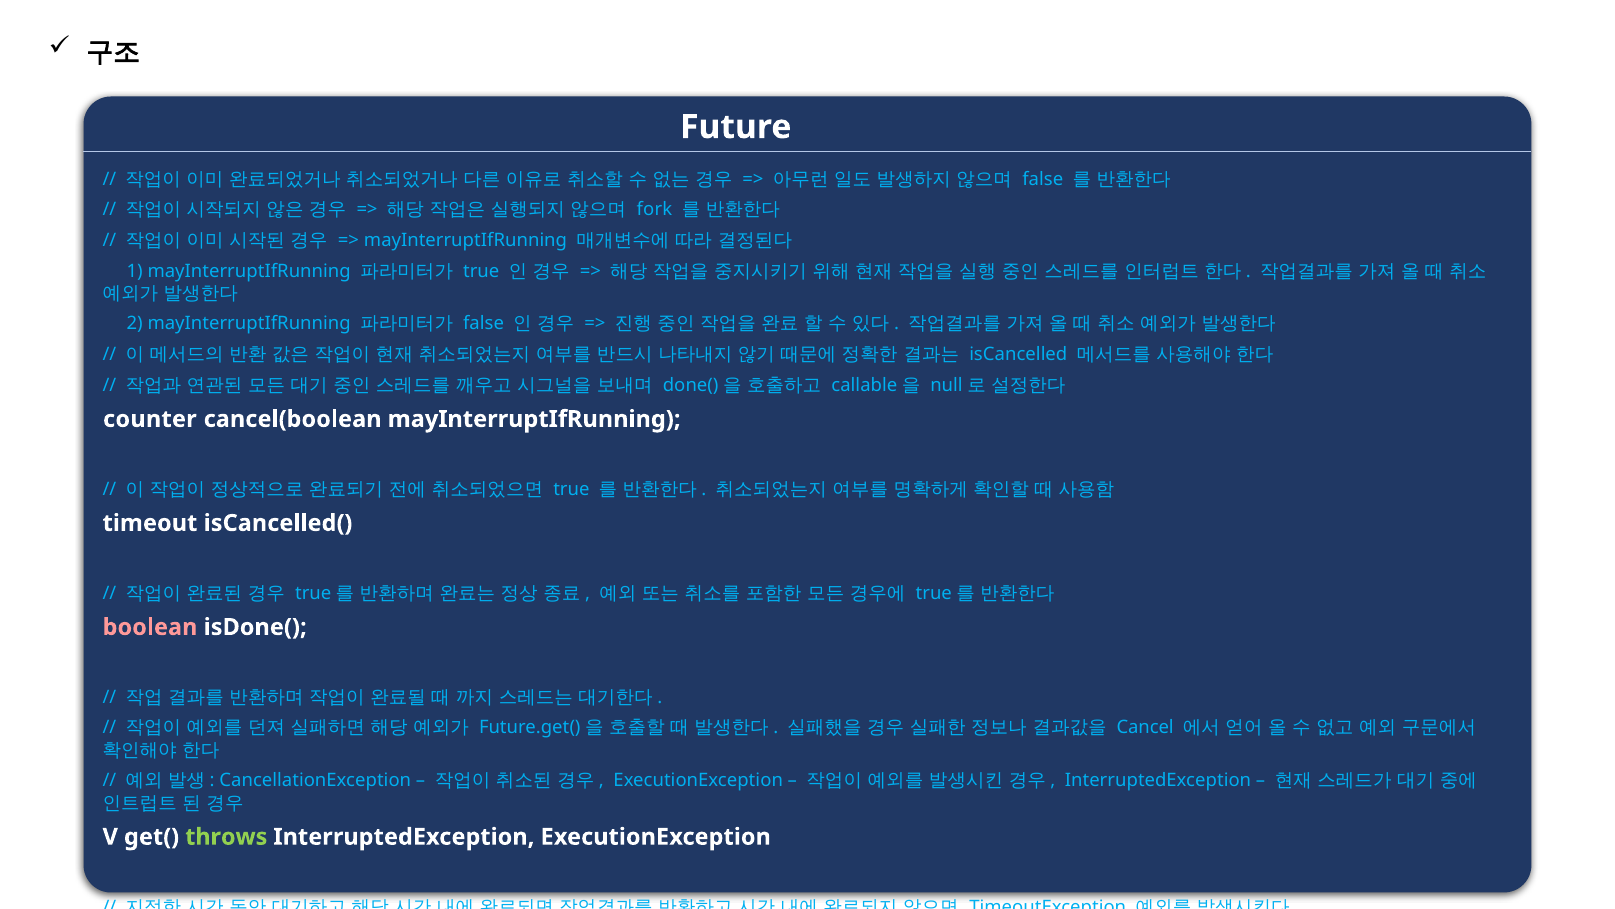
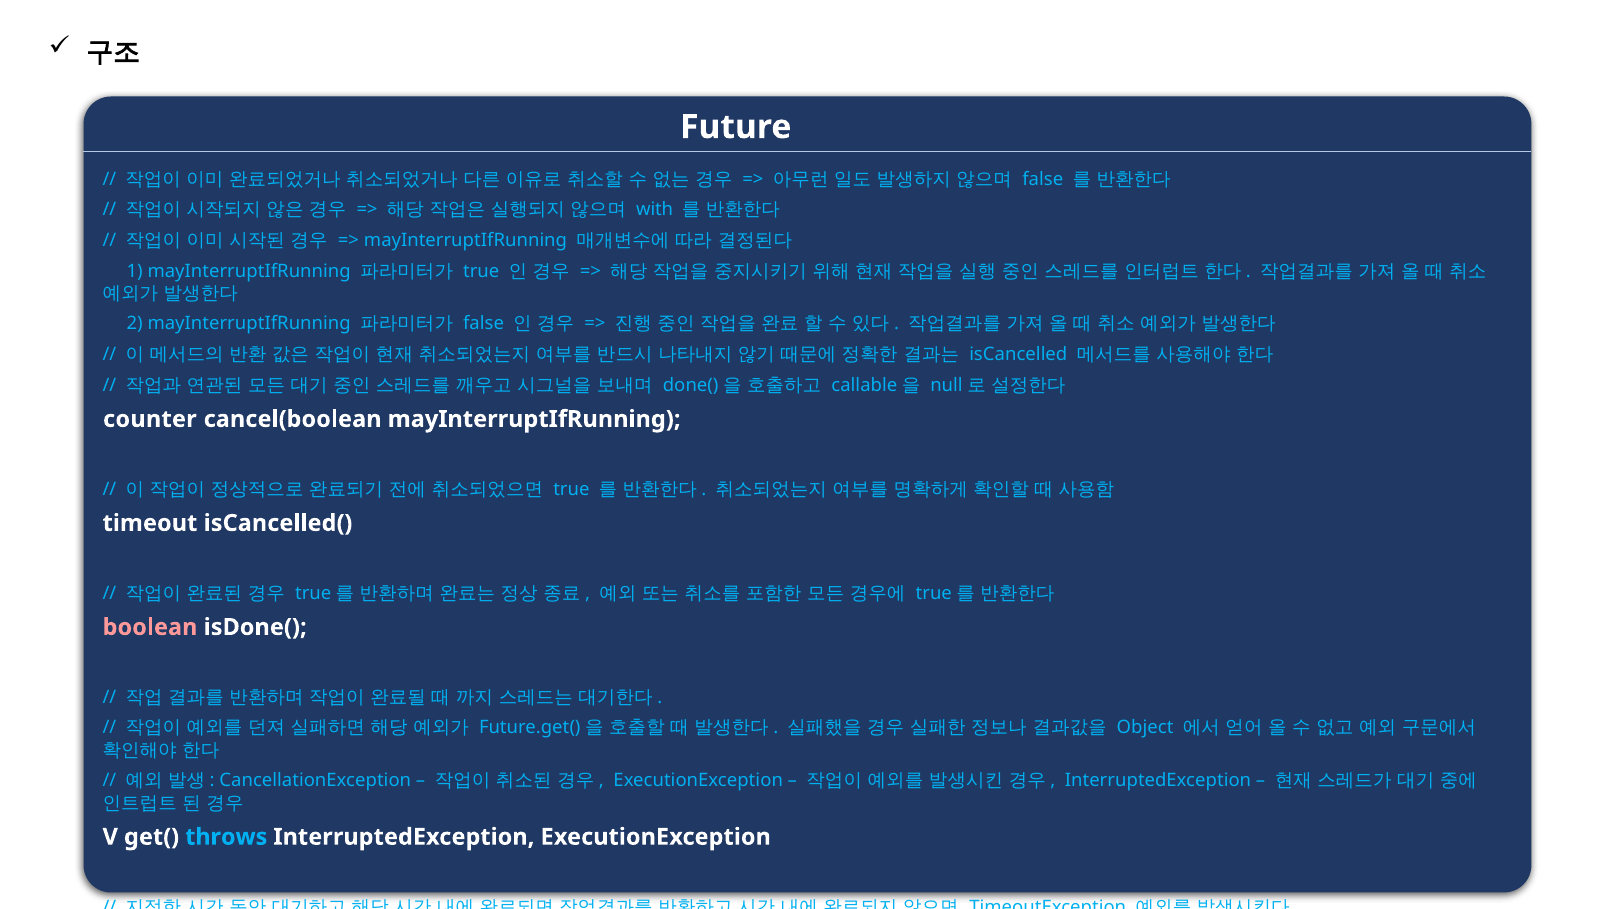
fork: fork -> with (655, 210)
Cancel: Cancel -> Object (1145, 727)
throws colour: light green -> light blue (226, 836)
